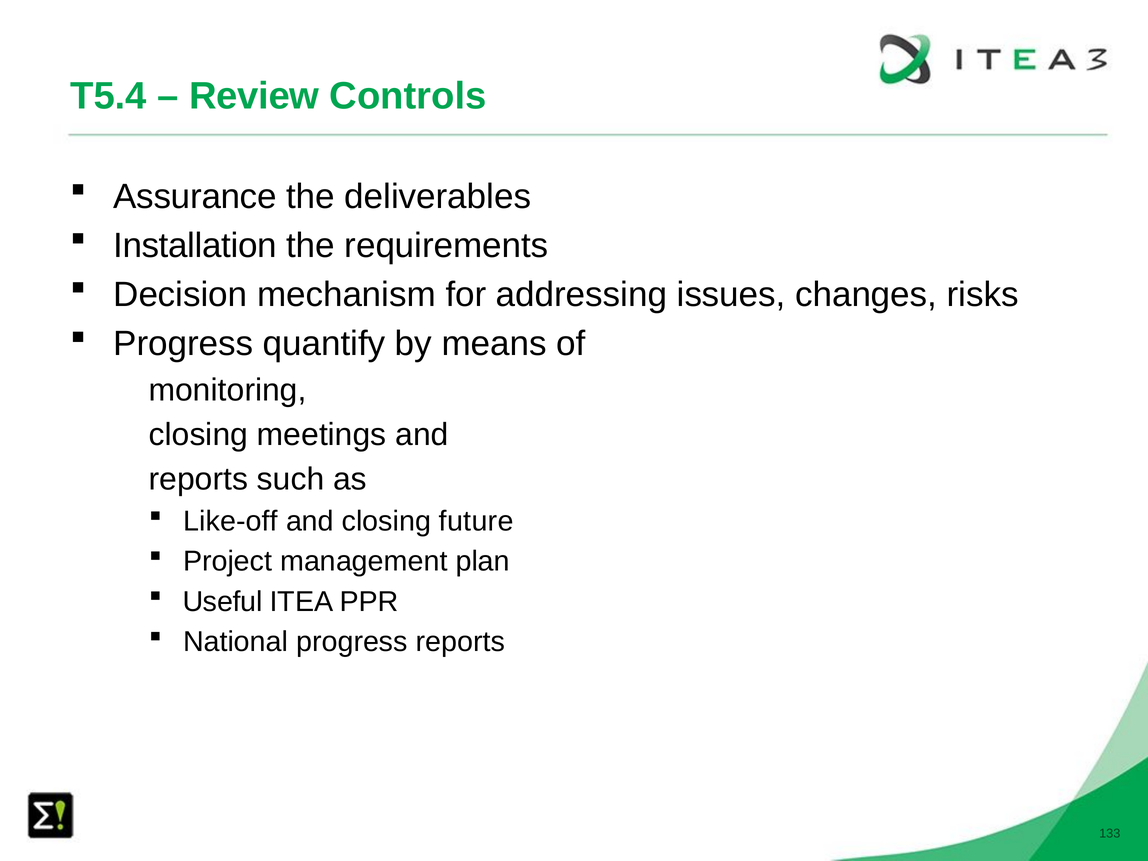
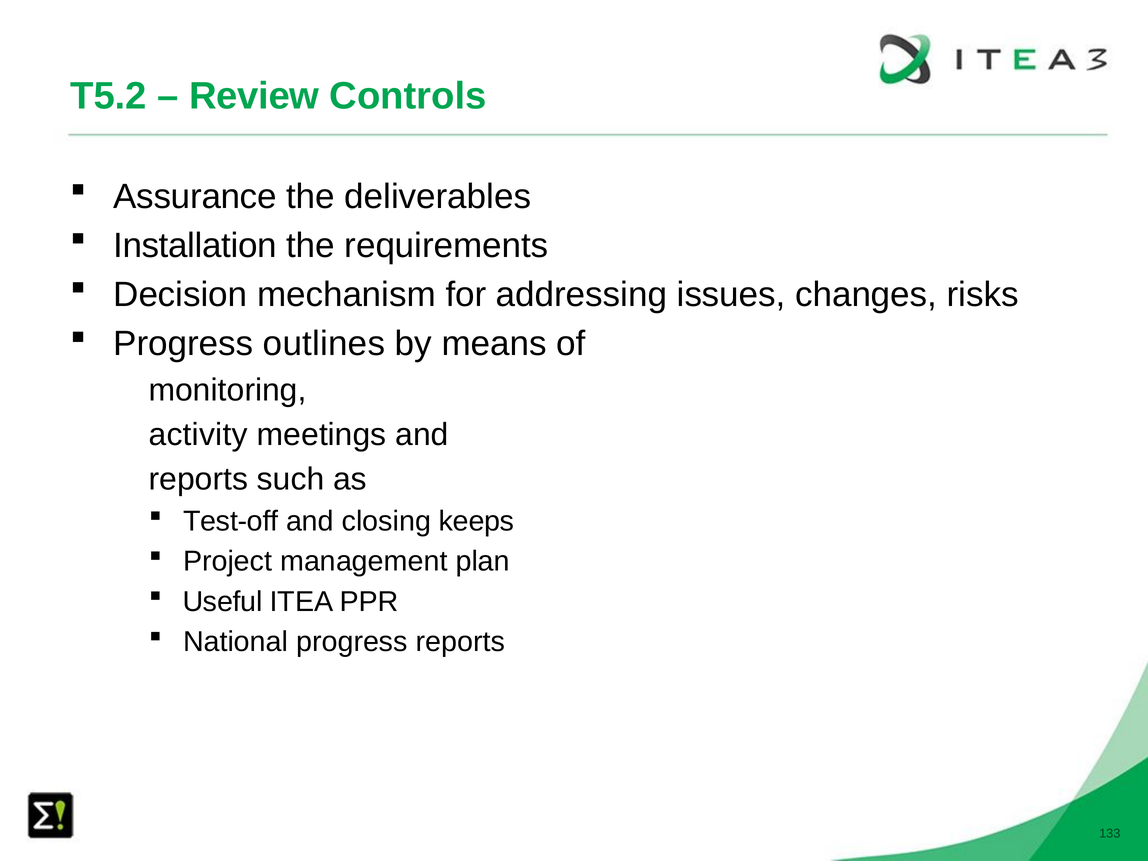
T5.4: T5.4 -> T5.2 (108, 96)
quantify: quantify -> outlines (324, 344)
closing: closing -> activity (198, 435)
Like-off: Like-off -> Test-off (231, 521)
future: future -> keeps (477, 521)
